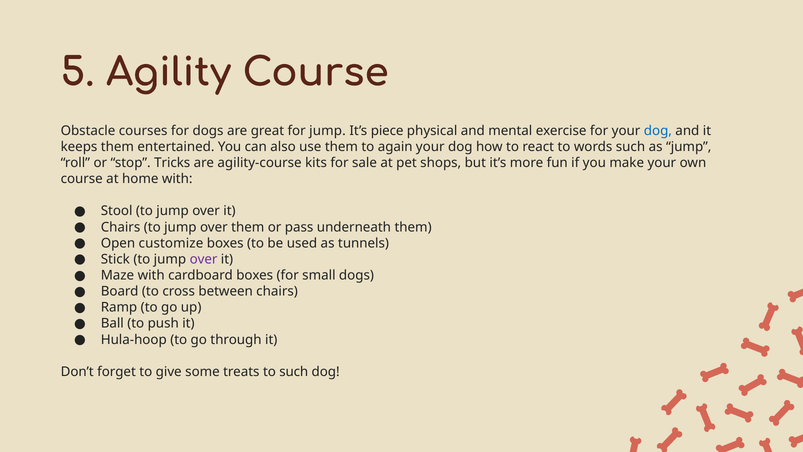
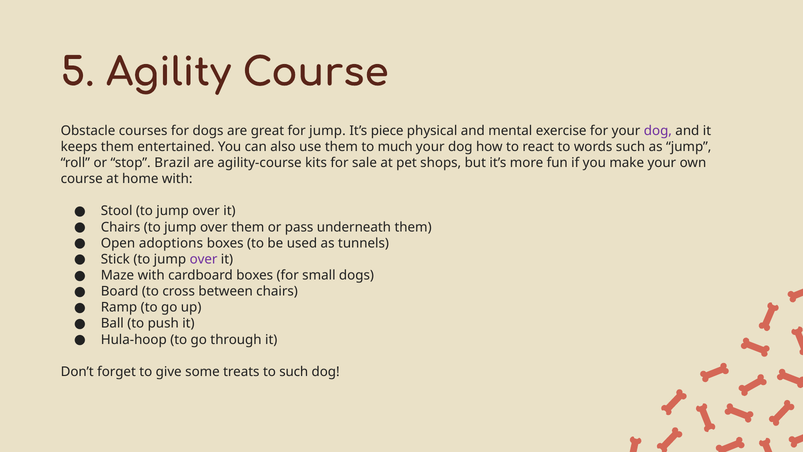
dog colour: blue -> purple (658, 131)
again: again -> much (395, 147)
Tricks: Tricks -> Brazil (172, 163)
customize: customize -> adoptions (171, 243)
